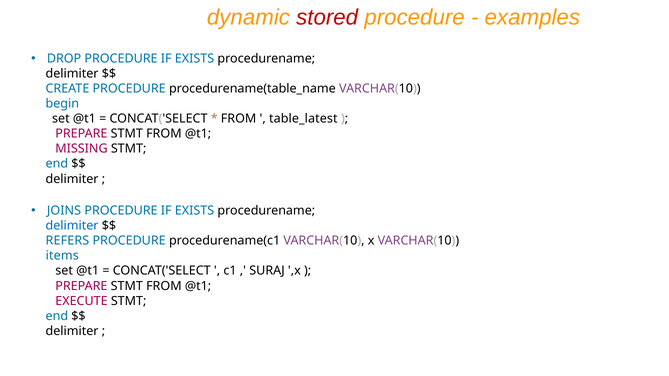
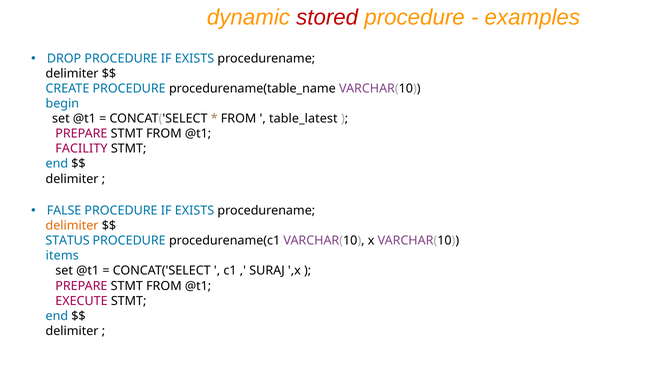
MISSING: MISSING -> FACILITY (81, 149)
JOINS: JOINS -> FALSE (64, 211)
delimiter colour: blue -> orange (72, 226)
REFERS: REFERS -> STATUS (68, 241)
